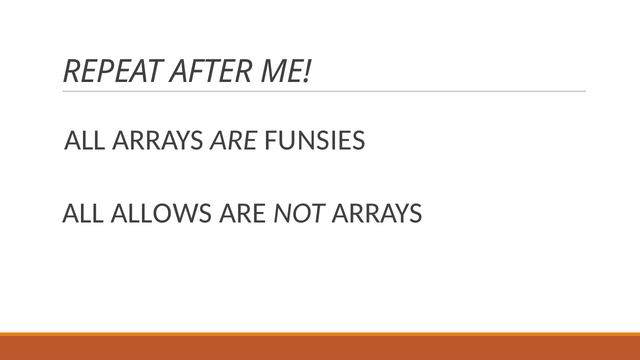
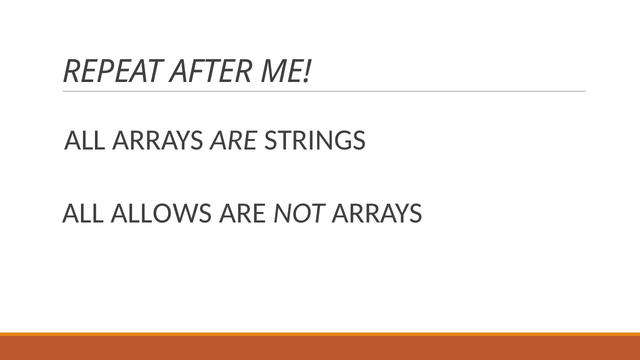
FUNSIES: FUNSIES -> STRINGS (315, 140)
